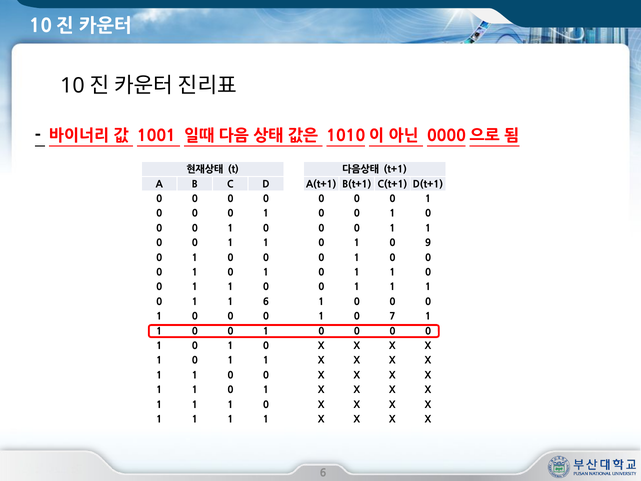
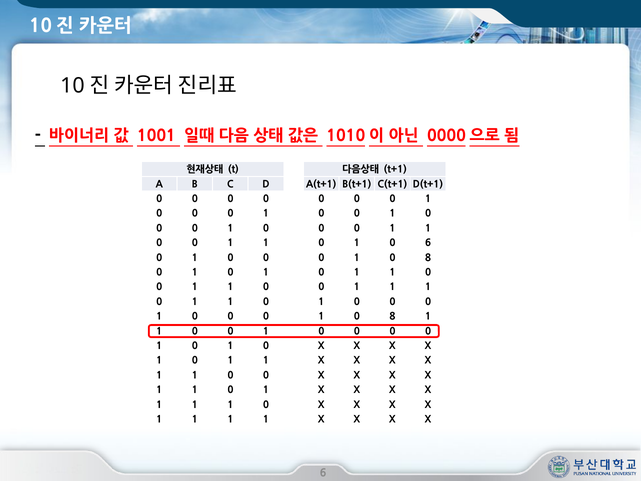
0 9: 9 -> 6 (428, 243)
0: 0 -> 8 (428, 258)
6: 6 -> 0 (266, 302)
7: 7 -> 8 (392, 316)
